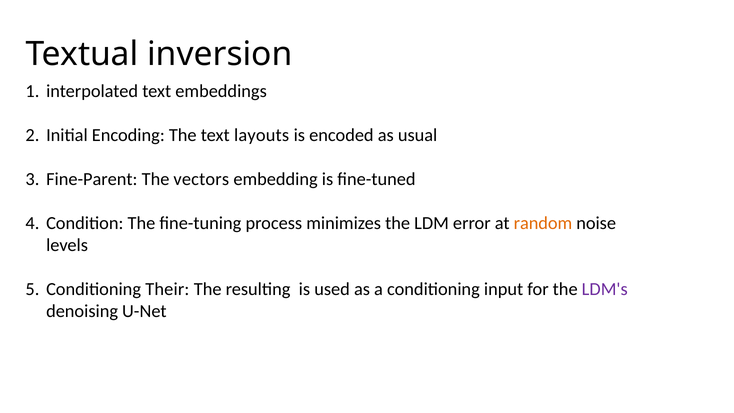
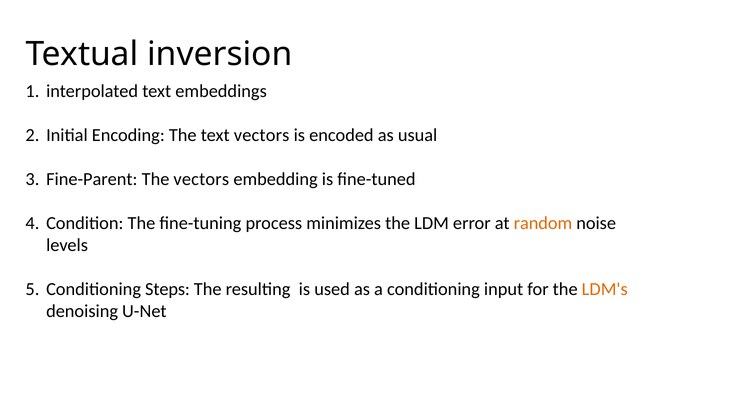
text layouts: layouts -> vectors (262, 135)
Their: Their -> Steps (167, 289)
LDM's colour: purple -> orange (605, 289)
